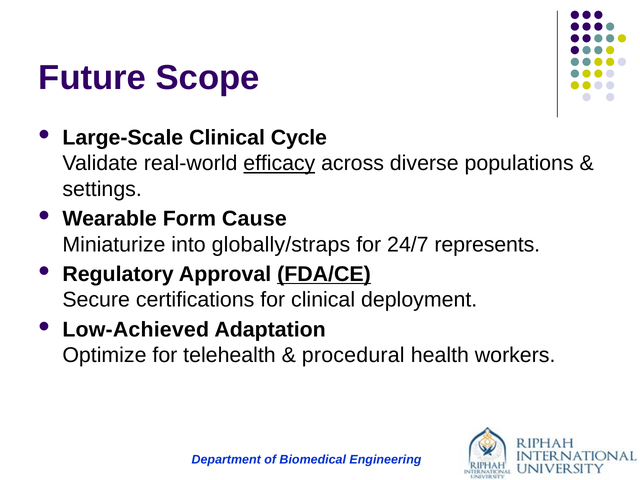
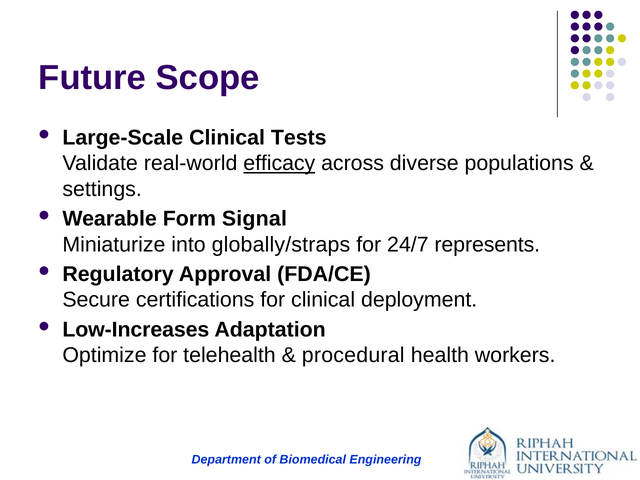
Cycle: Cycle -> Tests (299, 138)
Cause: Cause -> Signal (254, 219)
FDA/CE underline: present -> none (324, 274)
Low-Achieved: Low-Achieved -> Low-Increases (136, 330)
